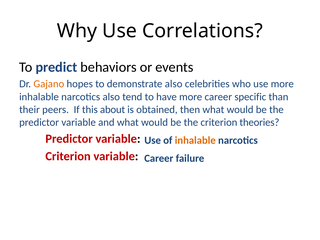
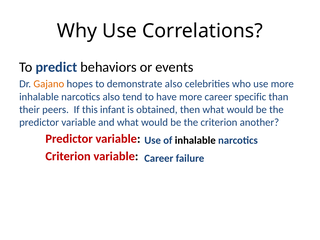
about: about -> infant (113, 110)
theories: theories -> another (259, 122)
inhalable colour: orange -> black (195, 140)
